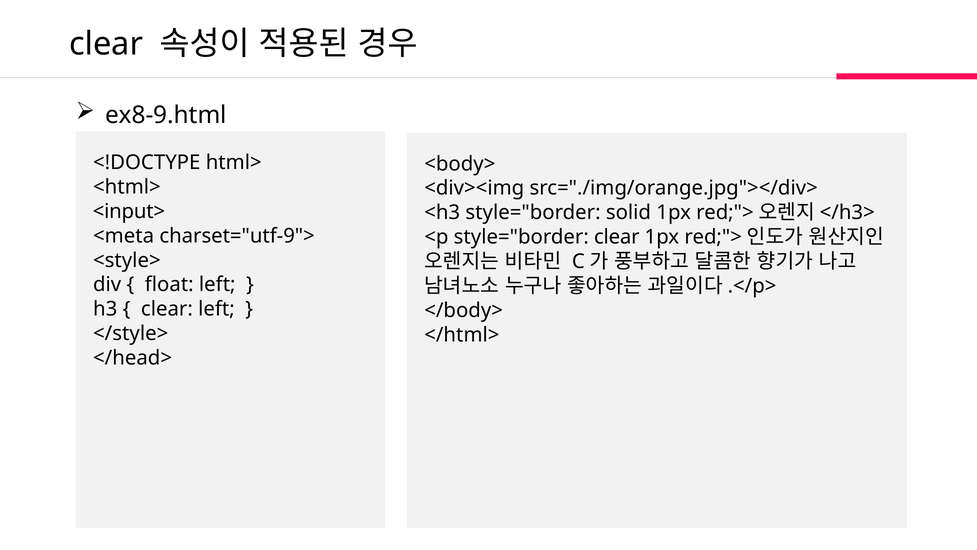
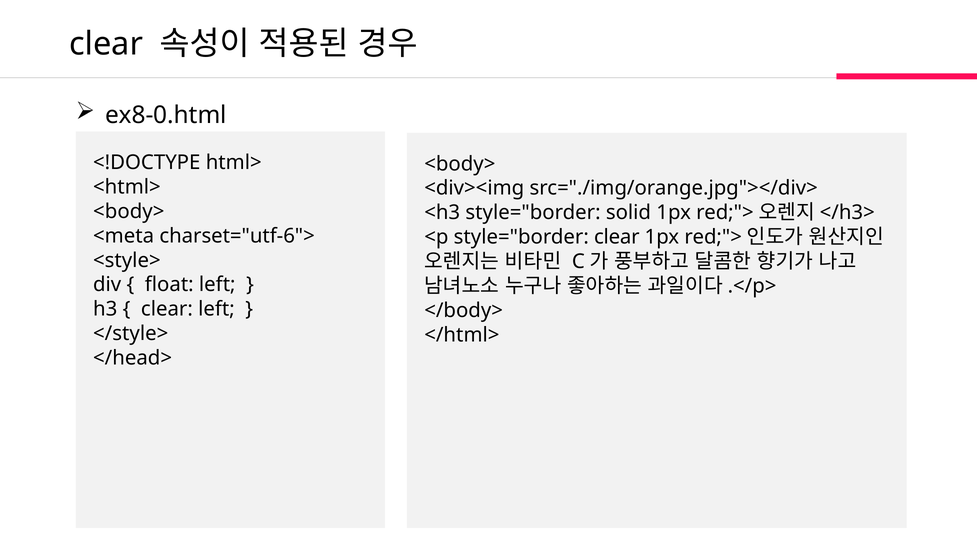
ex8-9.html: ex8-9.html -> ex8-0.html (166, 115)
<input>: <input> -> <body> (129, 211)
charset="utf-9">: charset="utf-9"> -> charset="utf-6"> (237, 236)
